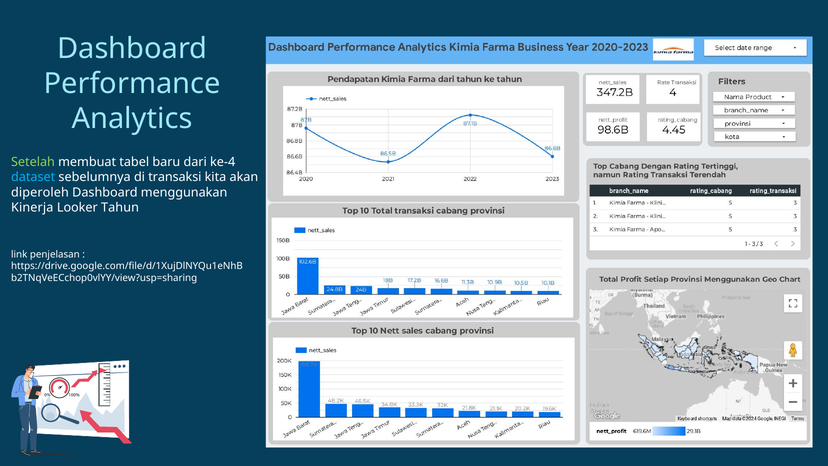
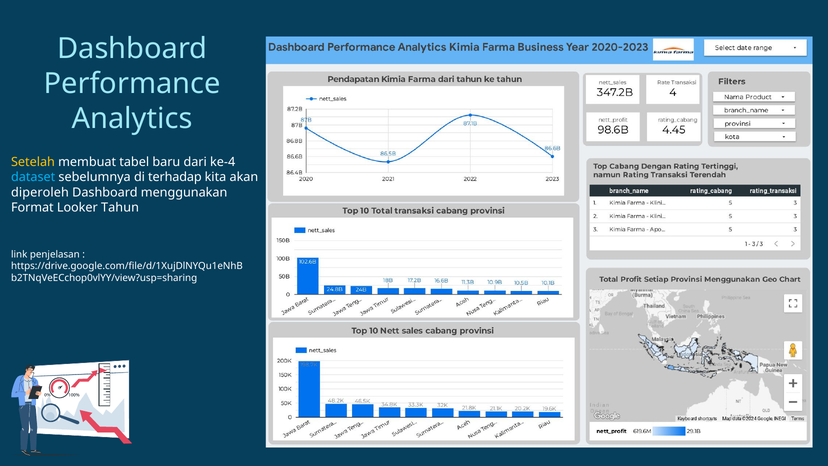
Setelah colour: light green -> yellow (33, 162)
transaksi: transaksi -> terhadap (175, 177)
Kinerja: Kinerja -> Format (32, 208)
